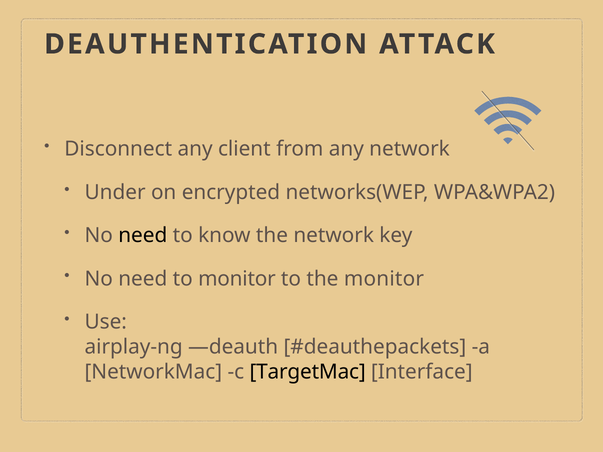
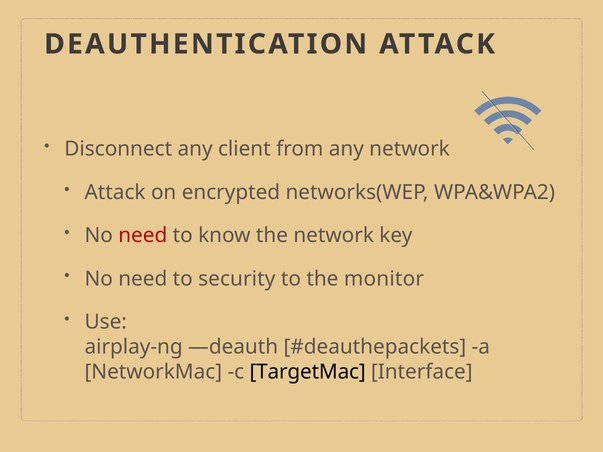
Under: Under -> Attack (115, 192)
need colour: black -> red (143, 236)
to monitor: monitor -> security (237, 279)
